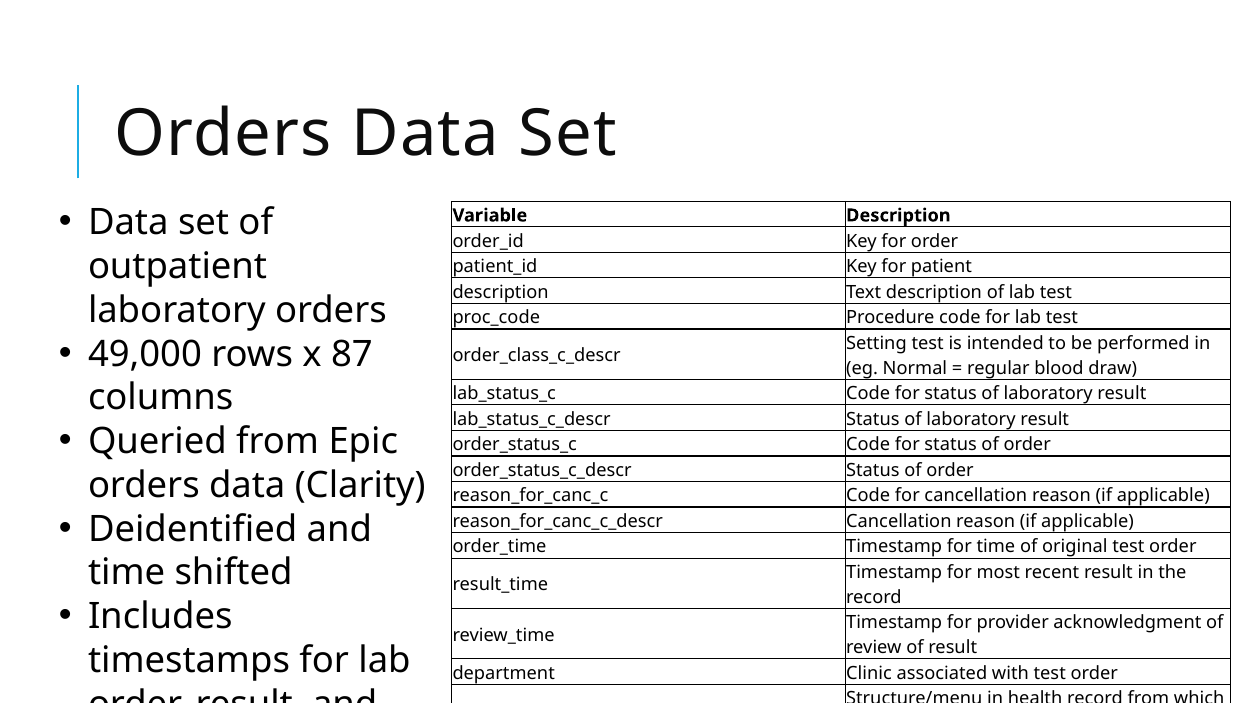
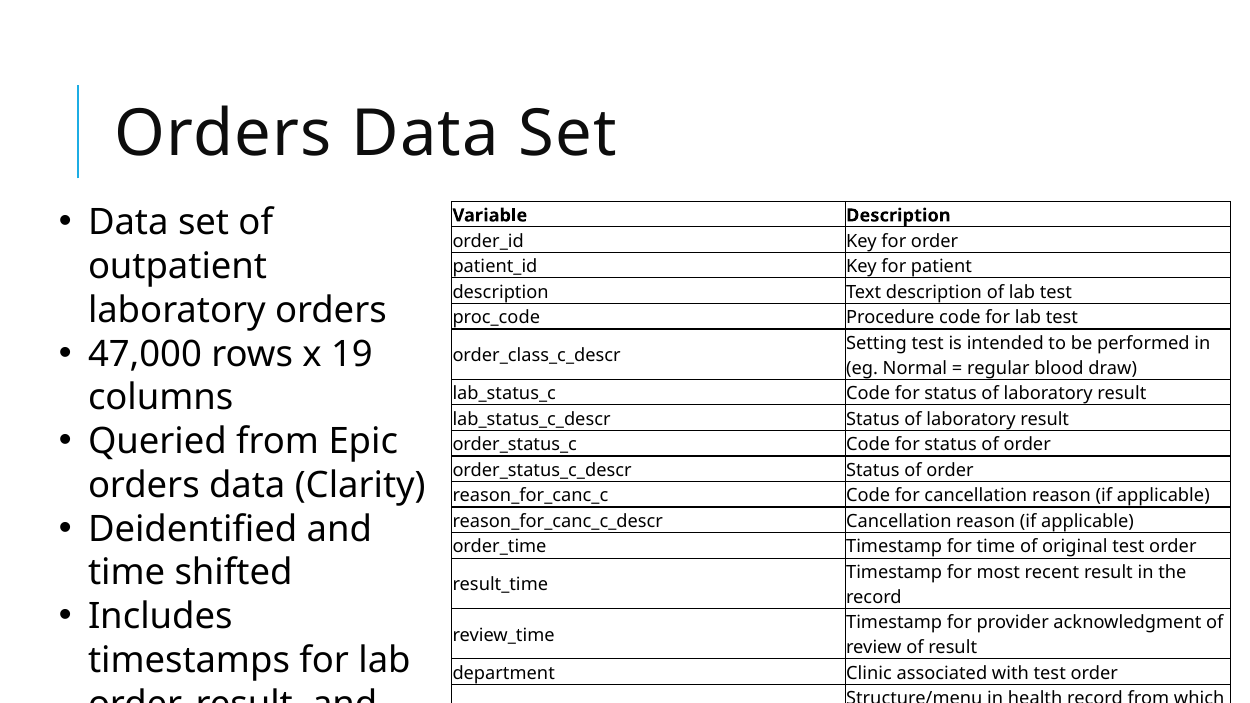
49,000: 49,000 -> 47,000 (145, 354)
87: 87 -> 19 (352, 354)
